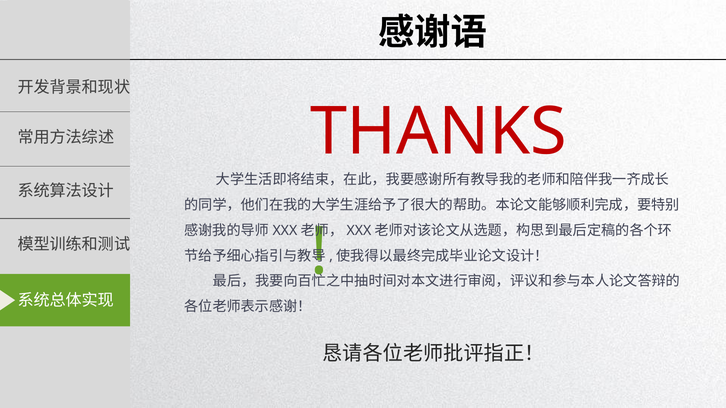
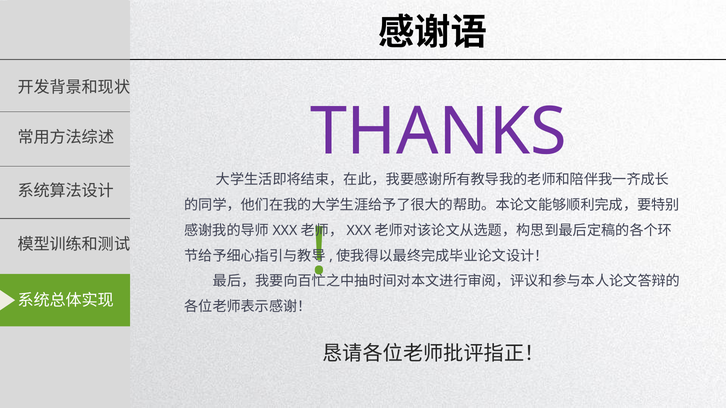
THANKS colour: red -> purple (438, 132)
